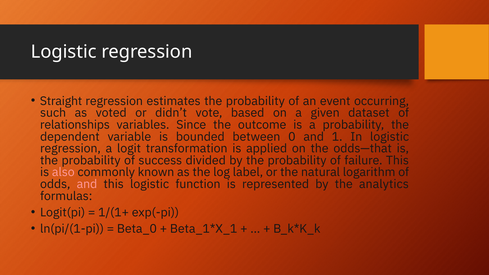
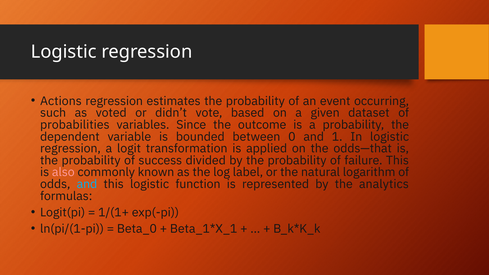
Straight: Straight -> Actions (61, 101)
relationships: relationships -> probabilities (75, 125)
and colour: pink -> light blue (87, 184)
